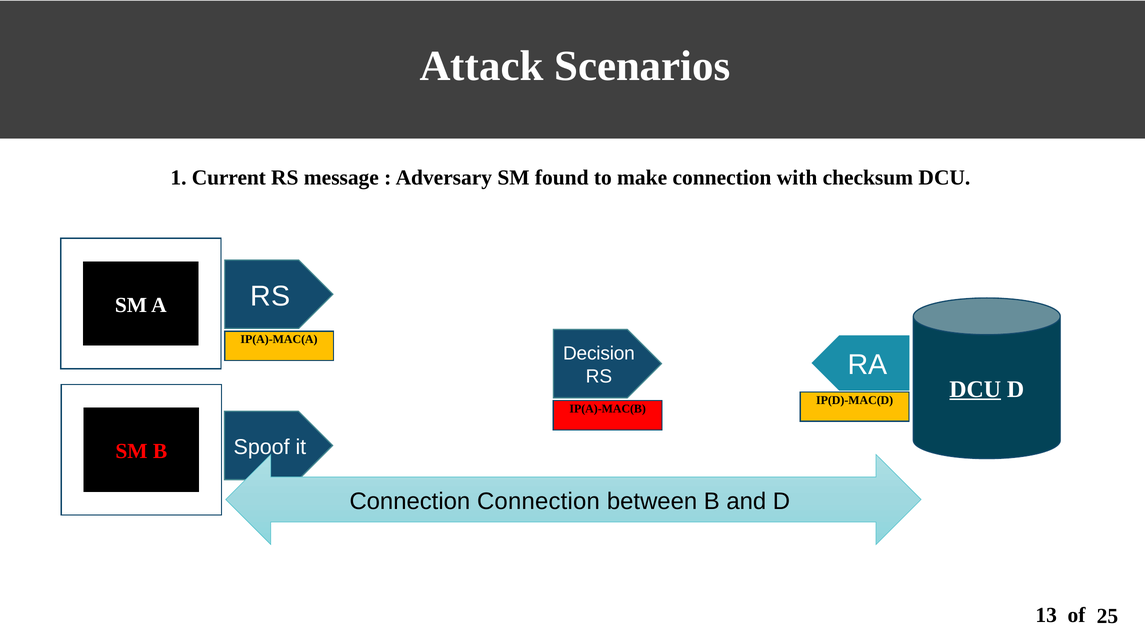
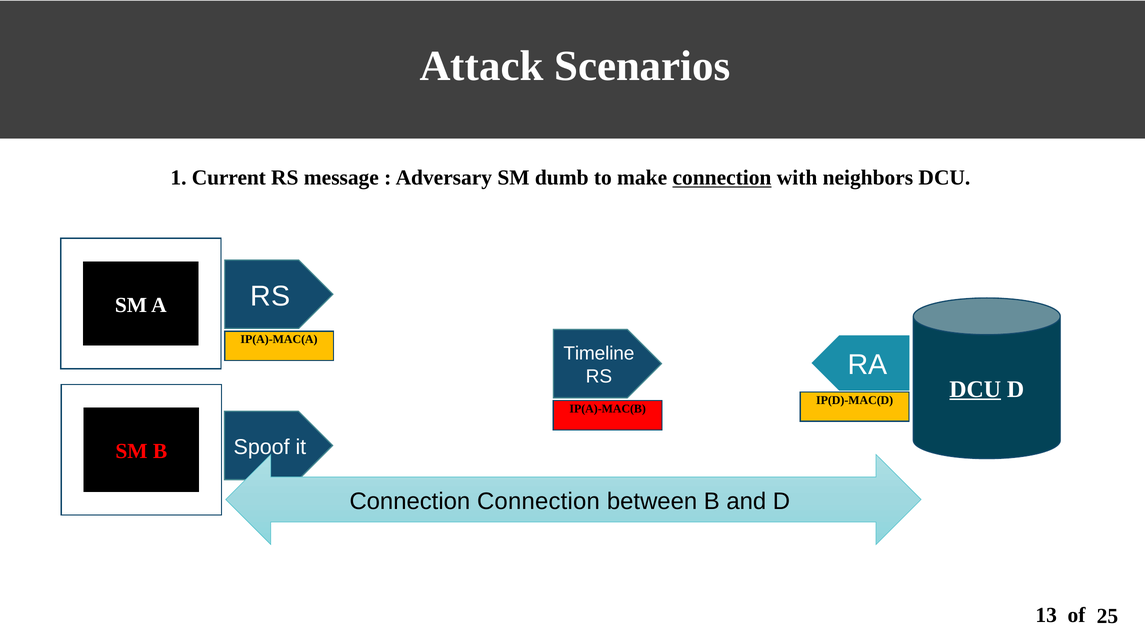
found: found -> dumb (562, 178)
connection underline: none -> present (722, 178)
checksum: checksum -> neighbors (868, 178)
Decision: Decision -> Timeline (599, 354)
